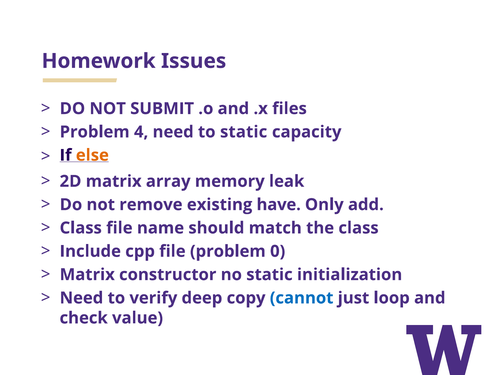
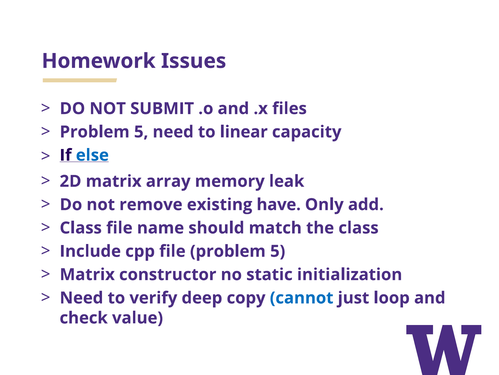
4: 4 -> 5 (141, 132)
to static: static -> linear (244, 132)
else colour: orange -> blue (92, 155)
file problem 0: 0 -> 5 (278, 251)
